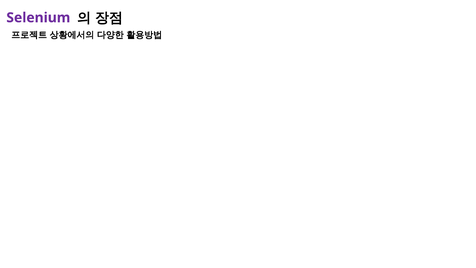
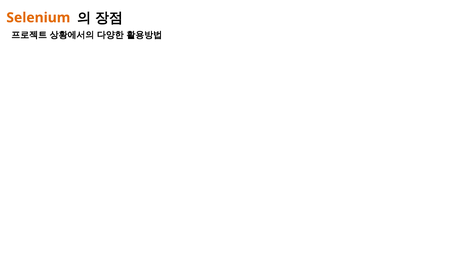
Selenium colour: purple -> orange (38, 18)
